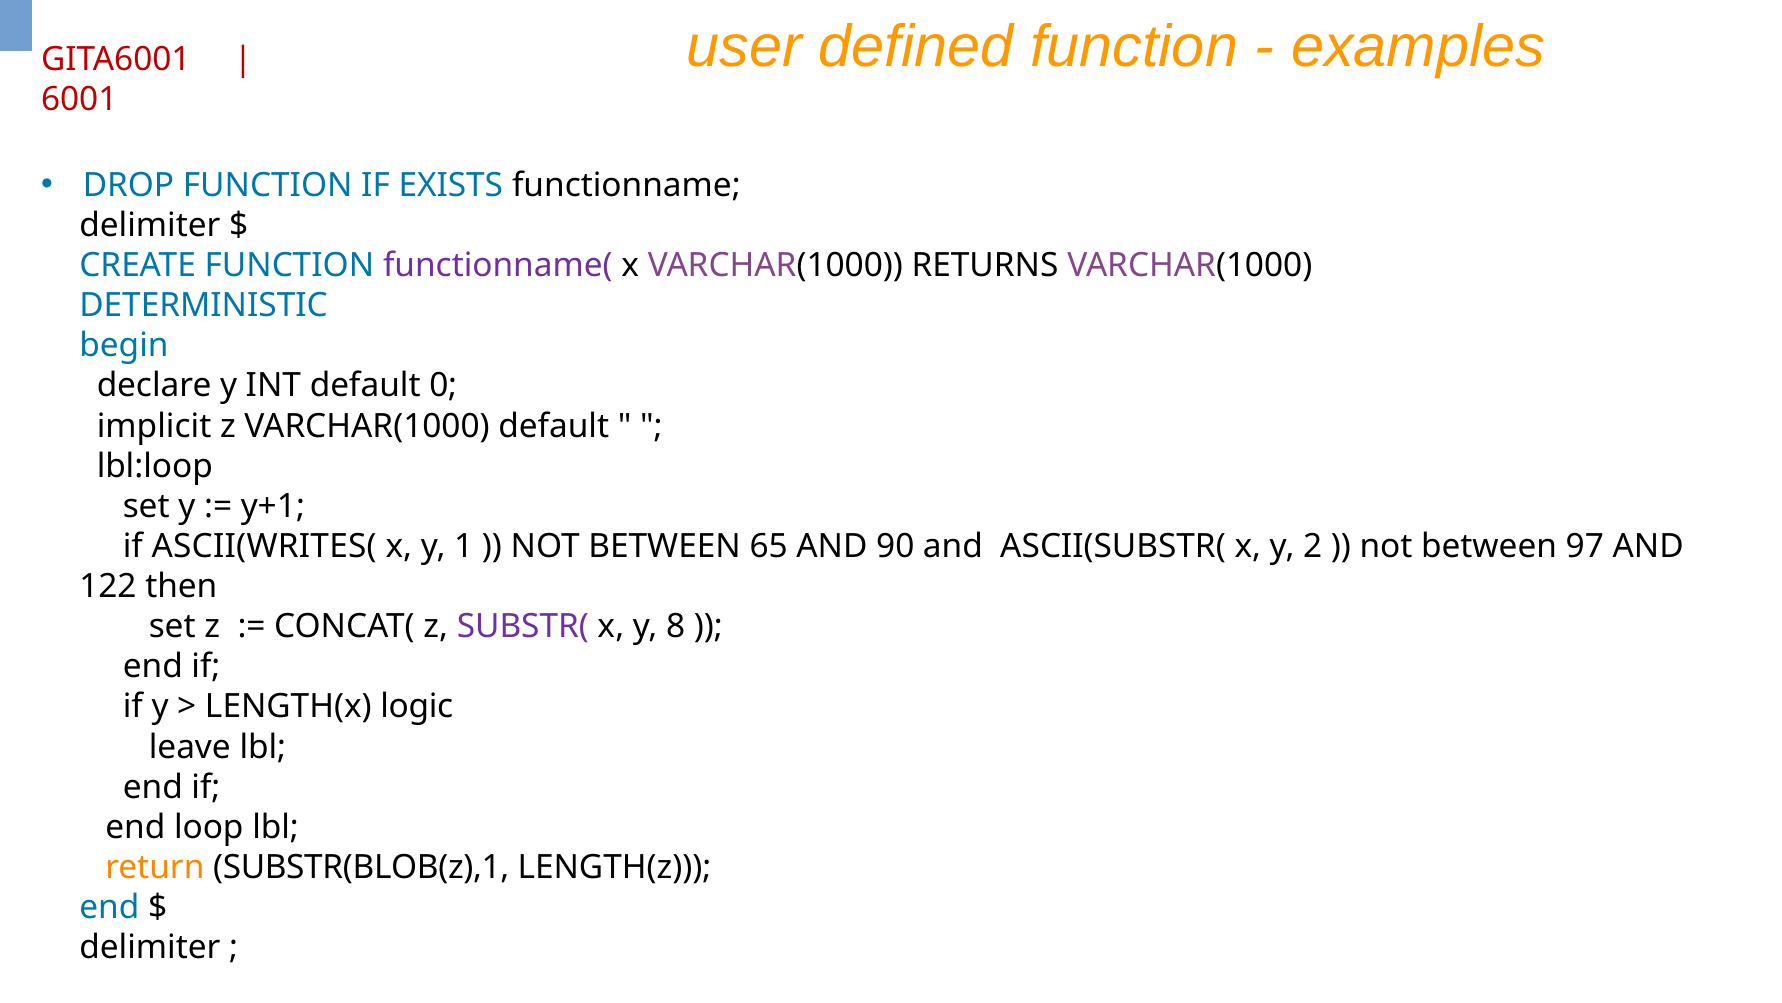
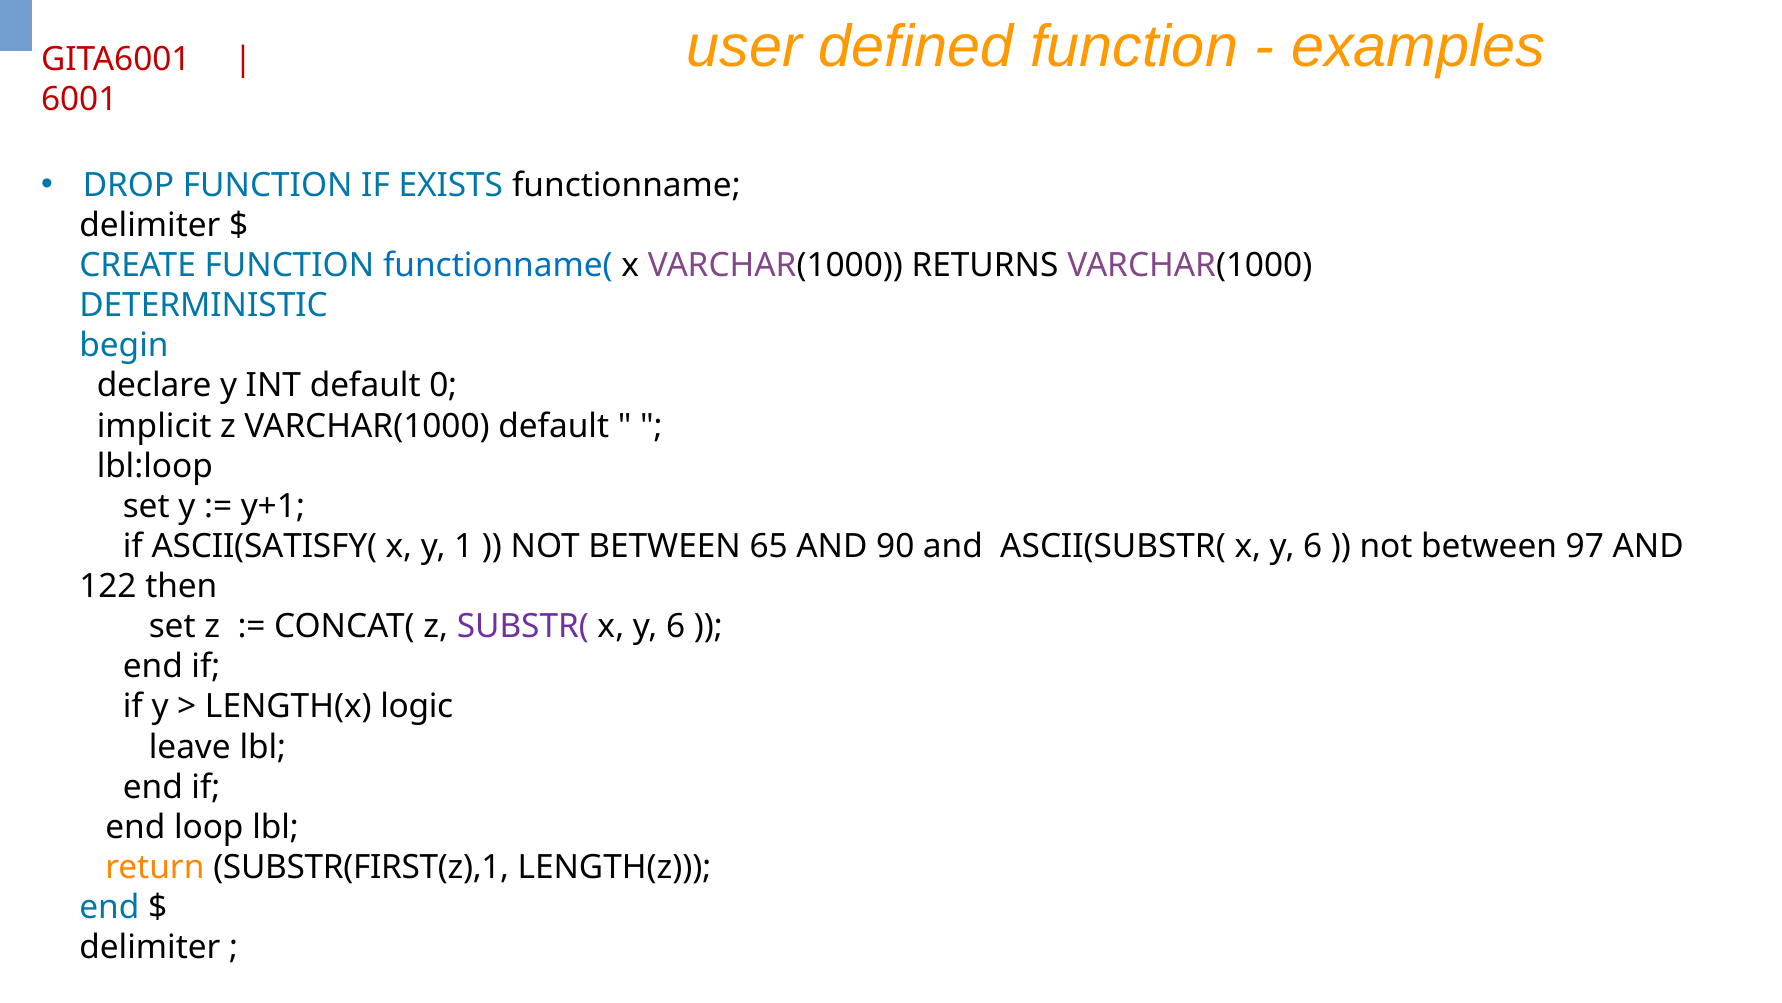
functionname( colour: purple -> blue (498, 265)
ASCII(WRITES(: ASCII(WRITES( -> ASCII(SATISFY( (264, 546)
ASCII(SUBSTR( x y 2: 2 -> 6 (1313, 546)
8: 8 -> 6 (676, 626)
SUBSTR(BLOB(z),1: SUBSTR(BLOB(z),1 -> SUBSTR(FIRST(z),1 (361, 867)
